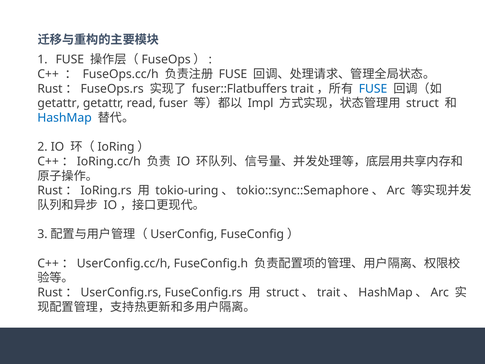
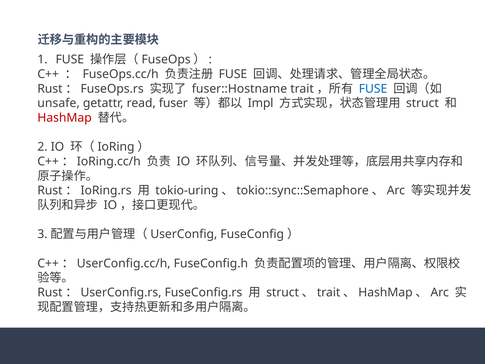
fuser::Flatbuffers: fuser::Flatbuffers -> fuser::Hostname (239, 89)
getattr: getattr -> unsafe (59, 103)
HashMap colour: blue -> red (65, 118)
